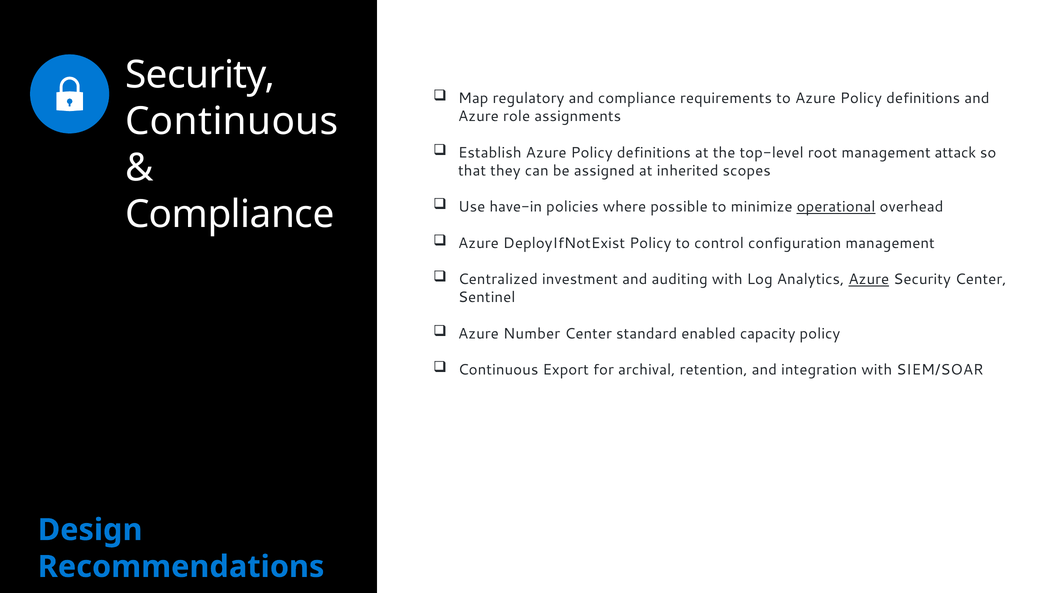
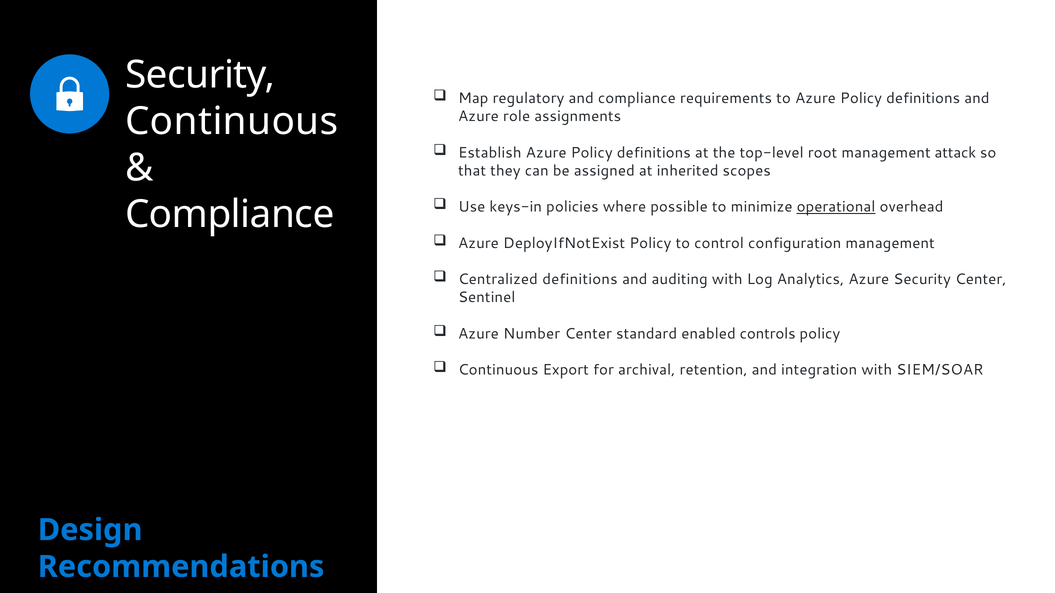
have-in: have-in -> keys-in (516, 207)
Centralized investment: investment -> definitions (580, 280)
Azure underline: present -> none (869, 280)
capacity: capacity -> controls (768, 334)
